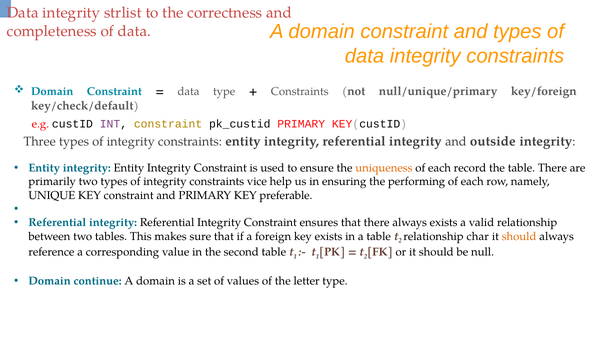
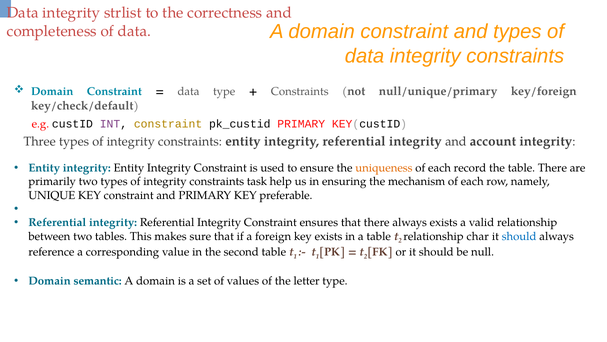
outside: outside -> account (493, 141)
vice: vice -> task (257, 181)
performing: performing -> mechanism (417, 181)
should colour: orange -> blue (519, 236)
continue: continue -> semantic (98, 281)
